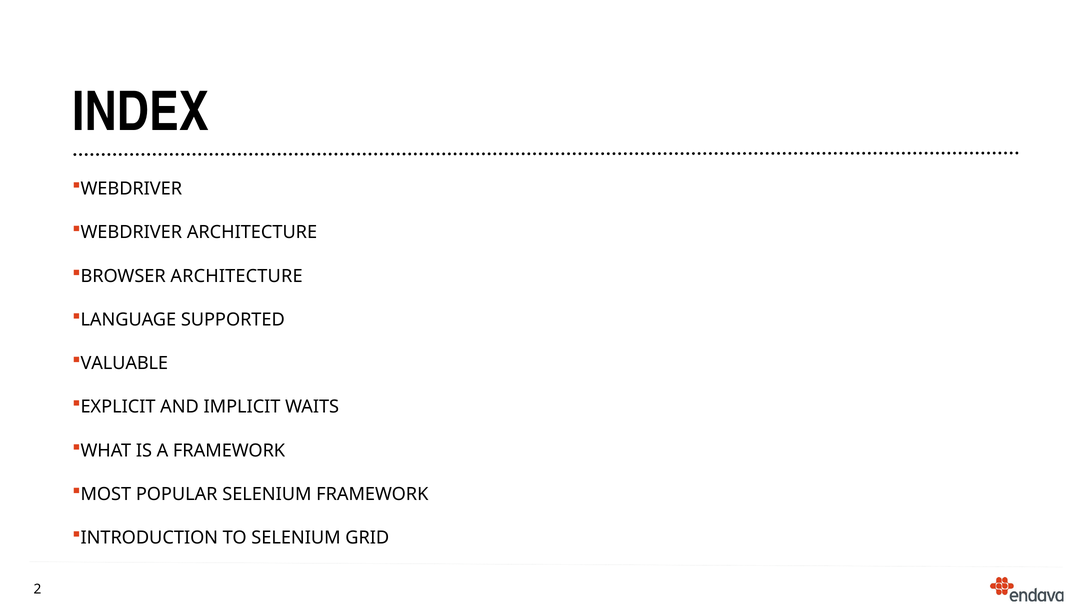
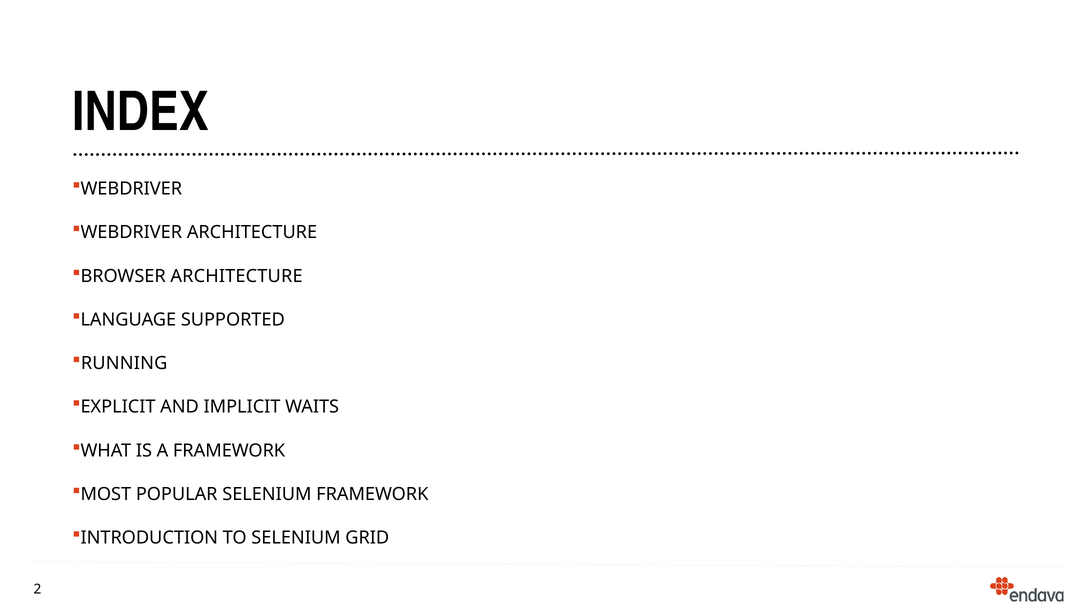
VALUABLE: VALUABLE -> RUNNING (124, 363)
